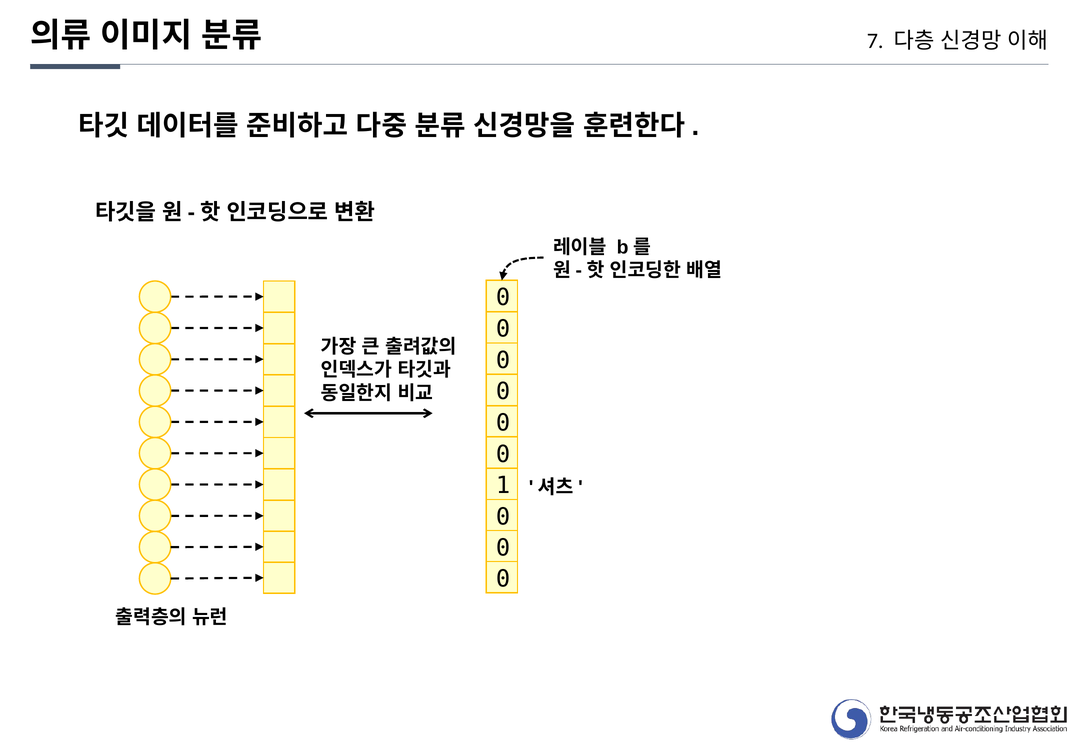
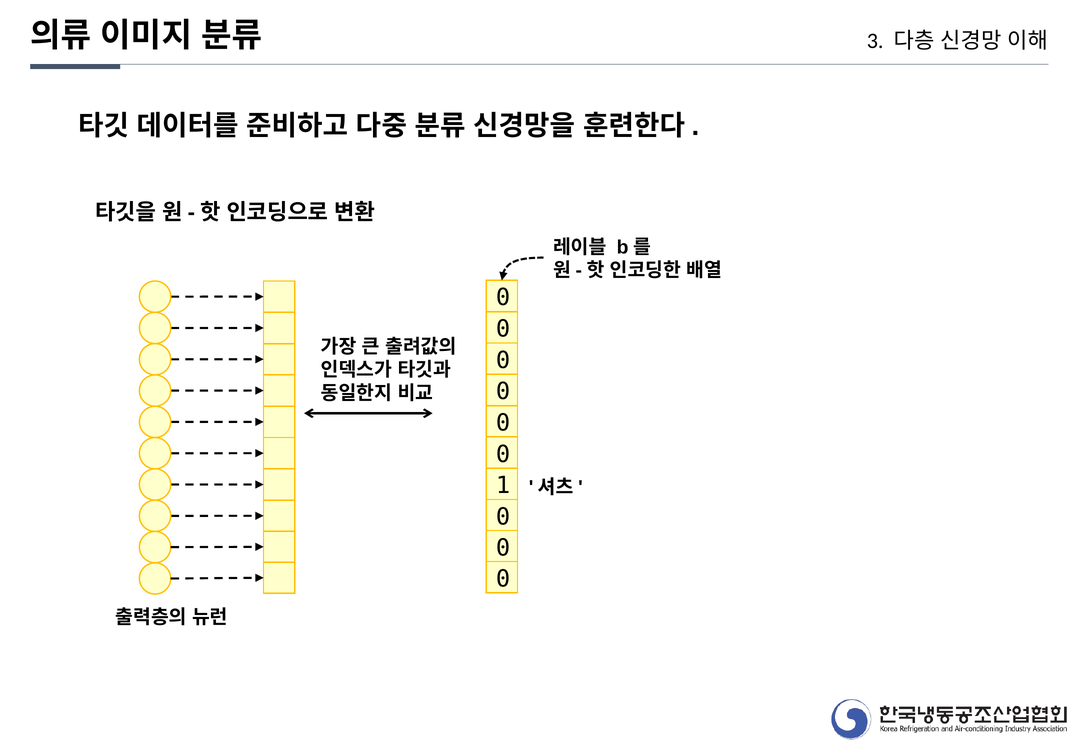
7: 7 -> 3 (875, 41)
